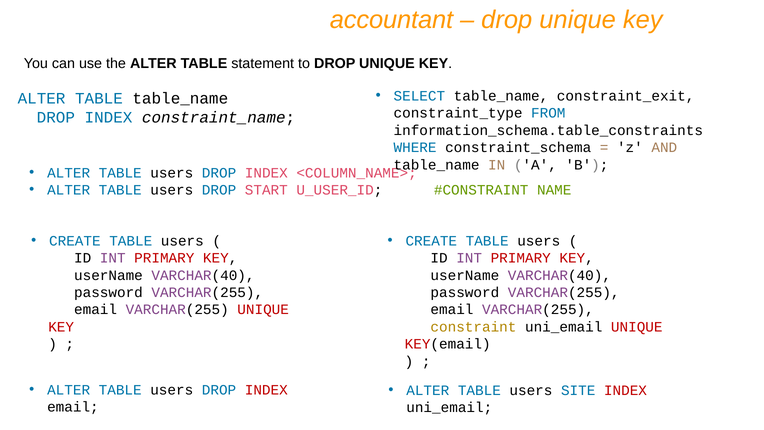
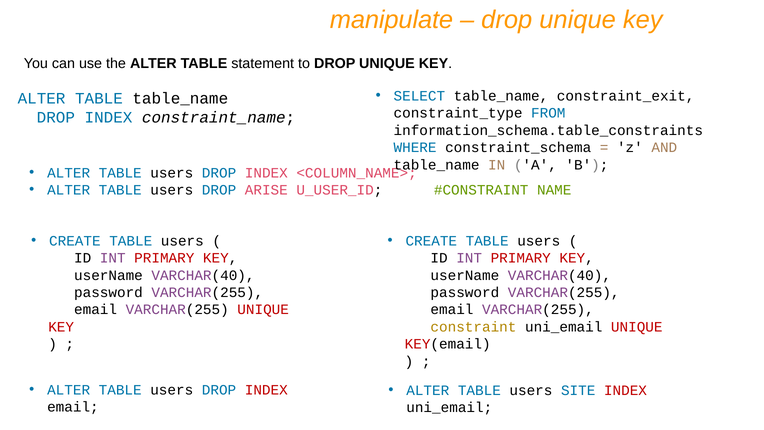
accountant: accountant -> manipulate (391, 20)
START: START -> ARISE (266, 190)
